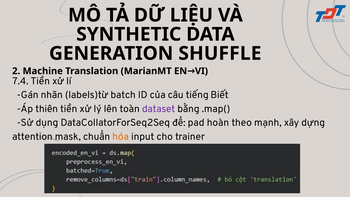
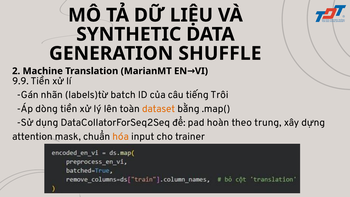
7.4: 7.4 -> 9.9 (20, 81)
Biết: Biết -> Trôi (219, 95)
thiên: thiên -> dòng (47, 109)
dataset colour: purple -> orange (159, 109)
mạnh: mạnh -> trung (268, 123)
